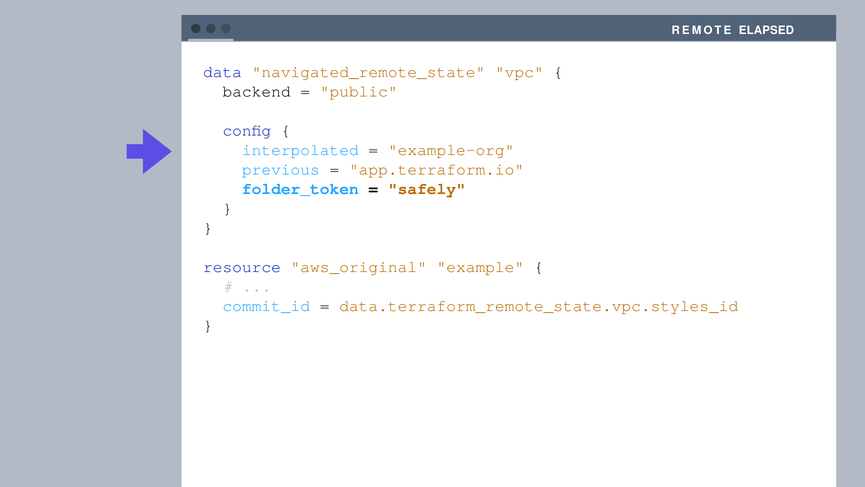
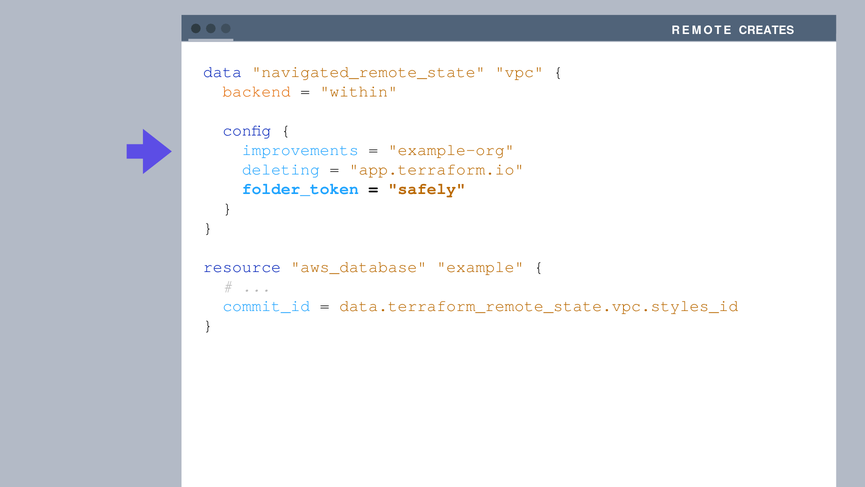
ELAPSED: ELAPSED -> CREATES (766, 30)
backend colour: black -> orange (257, 91)
public: public -> within (359, 91)
interpolated: interpolated -> improvements (300, 150)
previous: previous -> deleting (281, 169)
aws_original: aws_original -> aws_database (359, 267)
